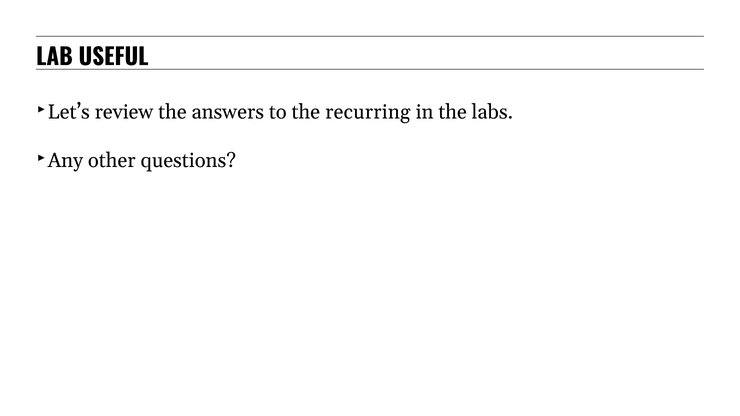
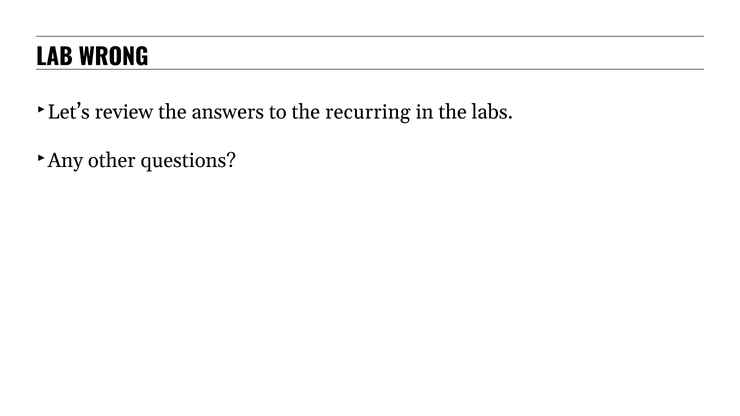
USEFUL: USEFUL -> WRONG (114, 57)
